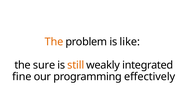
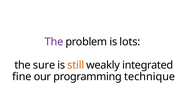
The colour: orange -> purple (54, 42)
like: like -> lots (130, 42)
effectively: effectively -> technique (150, 77)
